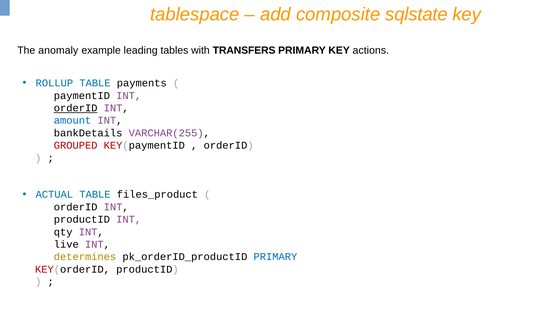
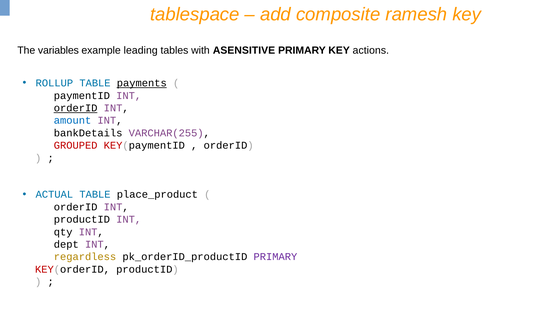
sqlstate: sqlstate -> ramesh (416, 14)
anomaly: anomaly -> variables (58, 50)
TRANSFERS: TRANSFERS -> ASENSITIVE (244, 50)
payments underline: none -> present (142, 83)
files_product: files_product -> place_product (157, 195)
live: live -> dept (66, 245)
determines: determines -> regardless (85, 257)
PRIMARY colour: blue -> purple (275, 257)
